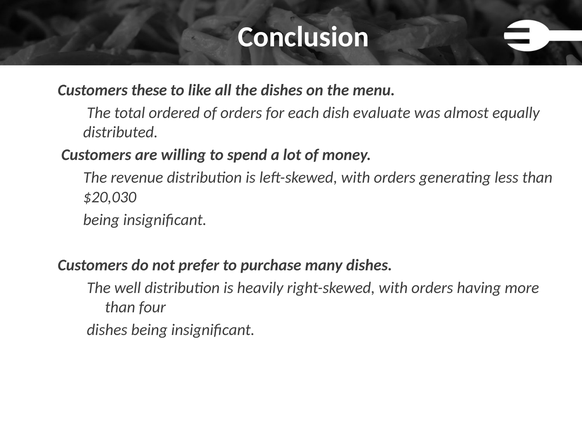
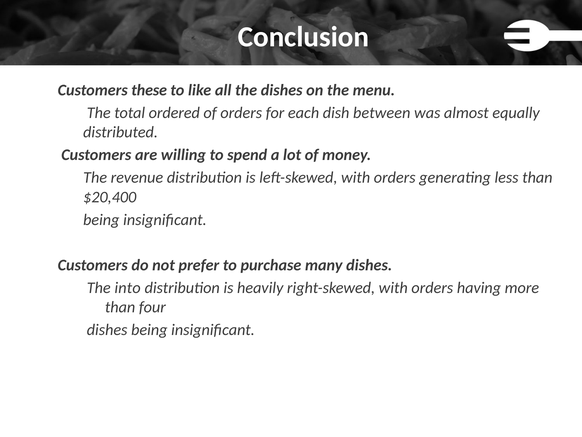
evaluate: evaluate -> between (382, 113)
$20,030: $20,030 -> $20,400 (110, 197)
well: well -> into (128, 287)
